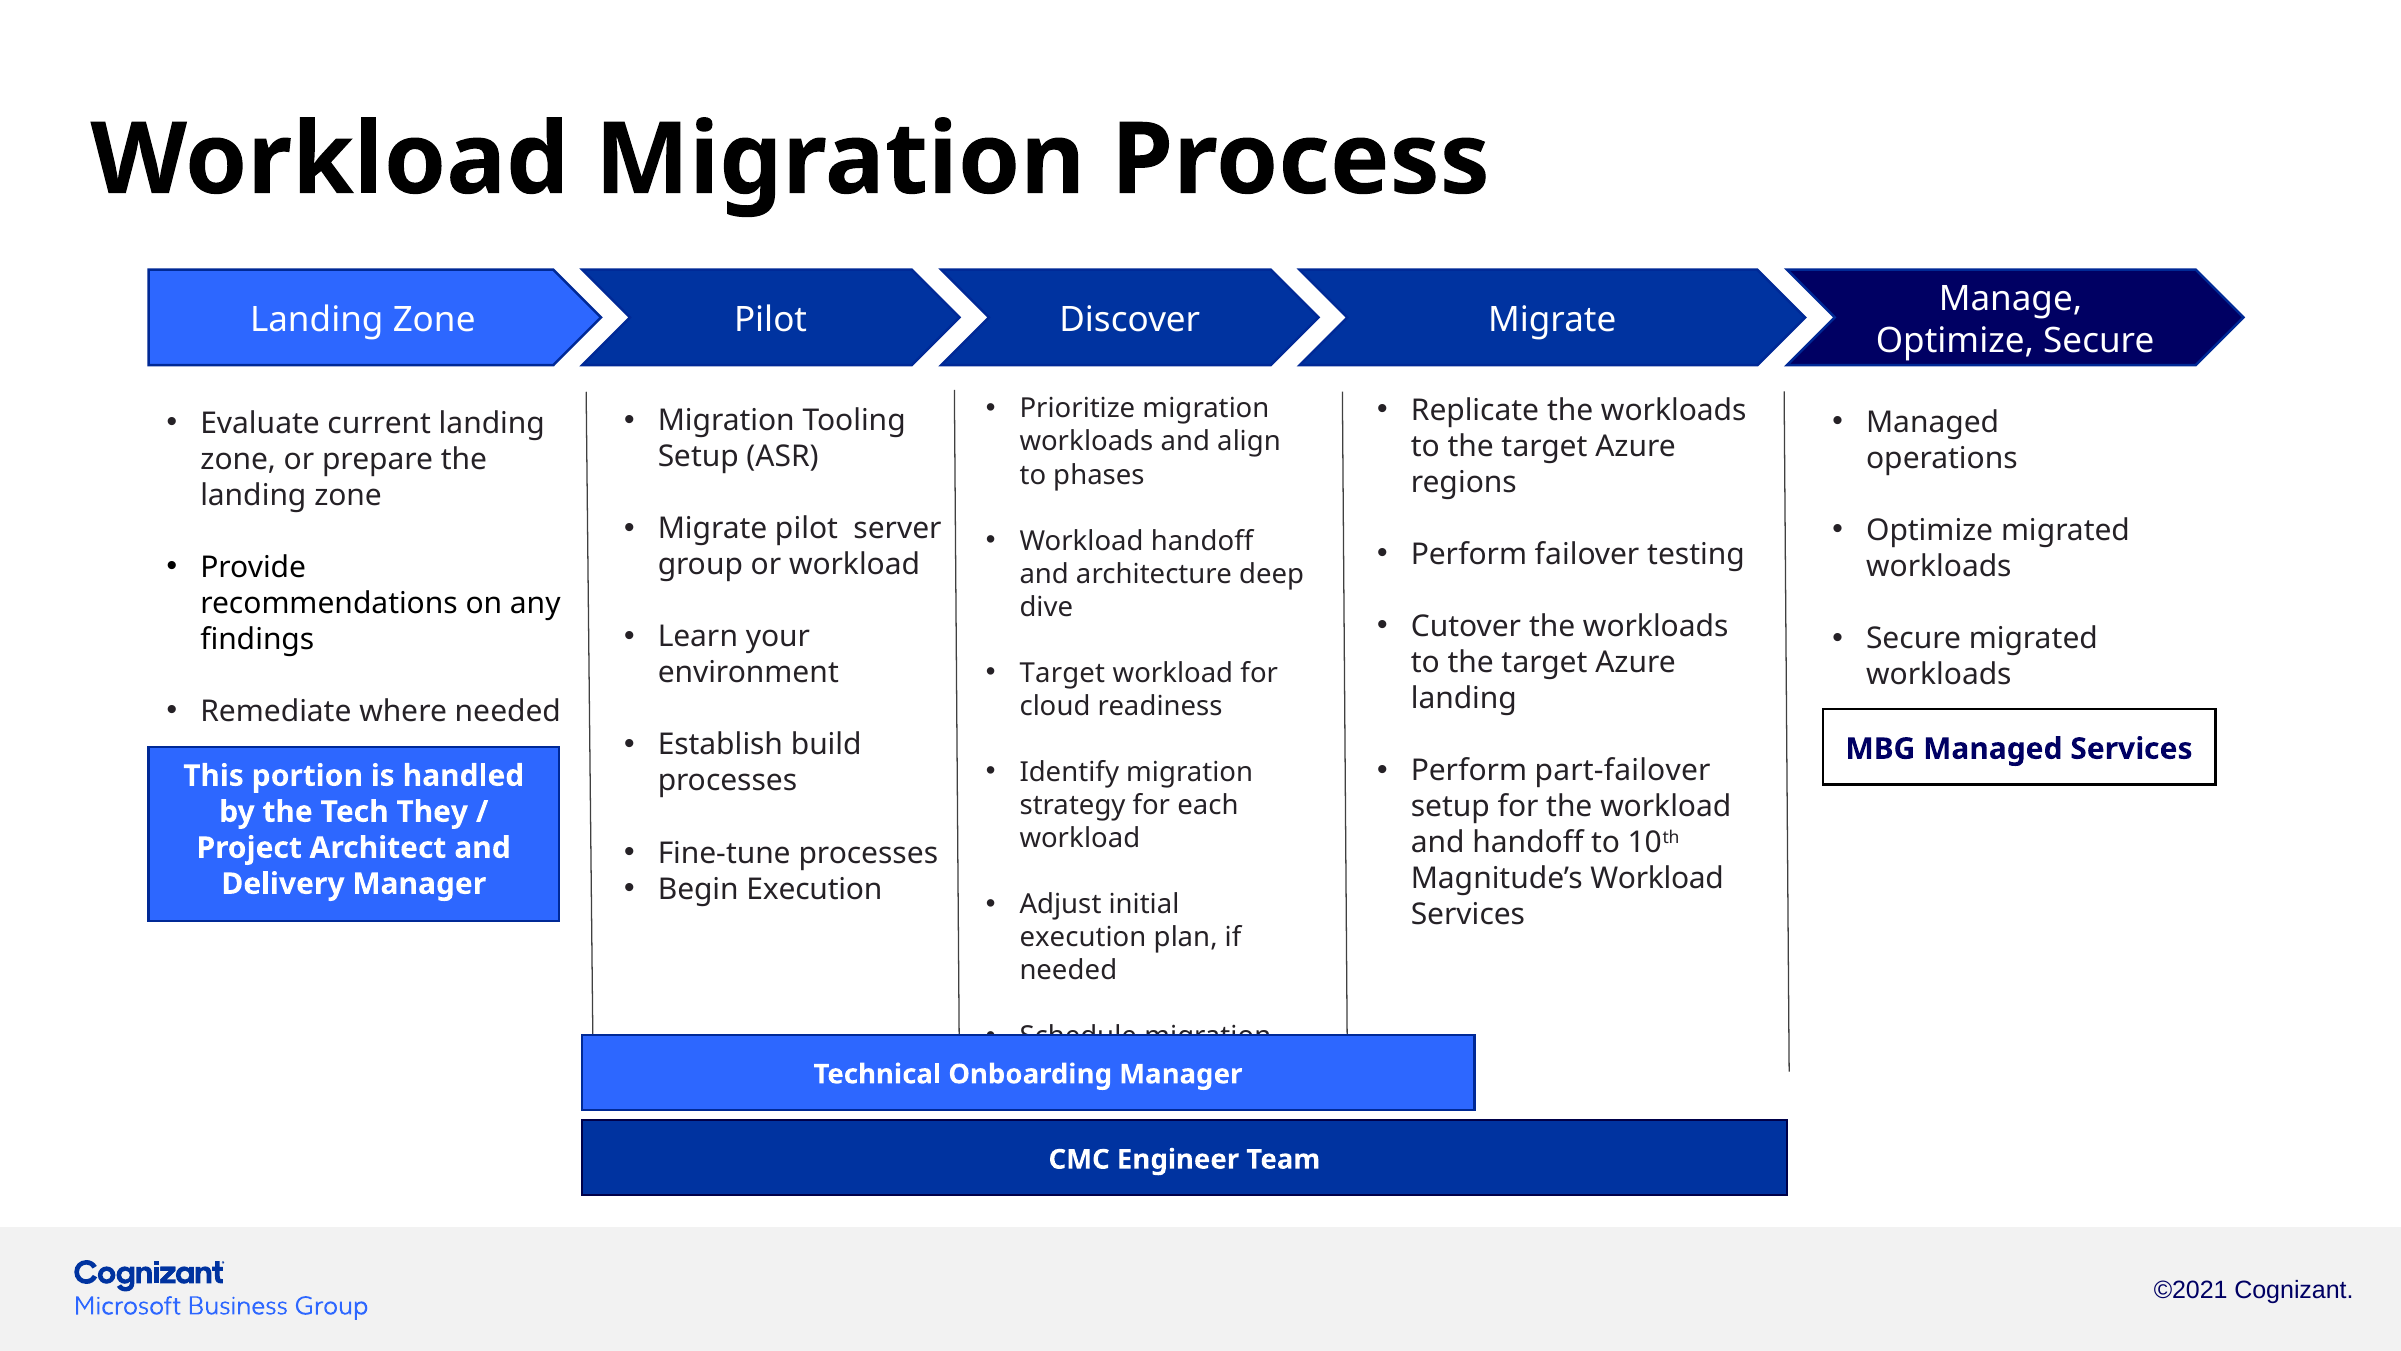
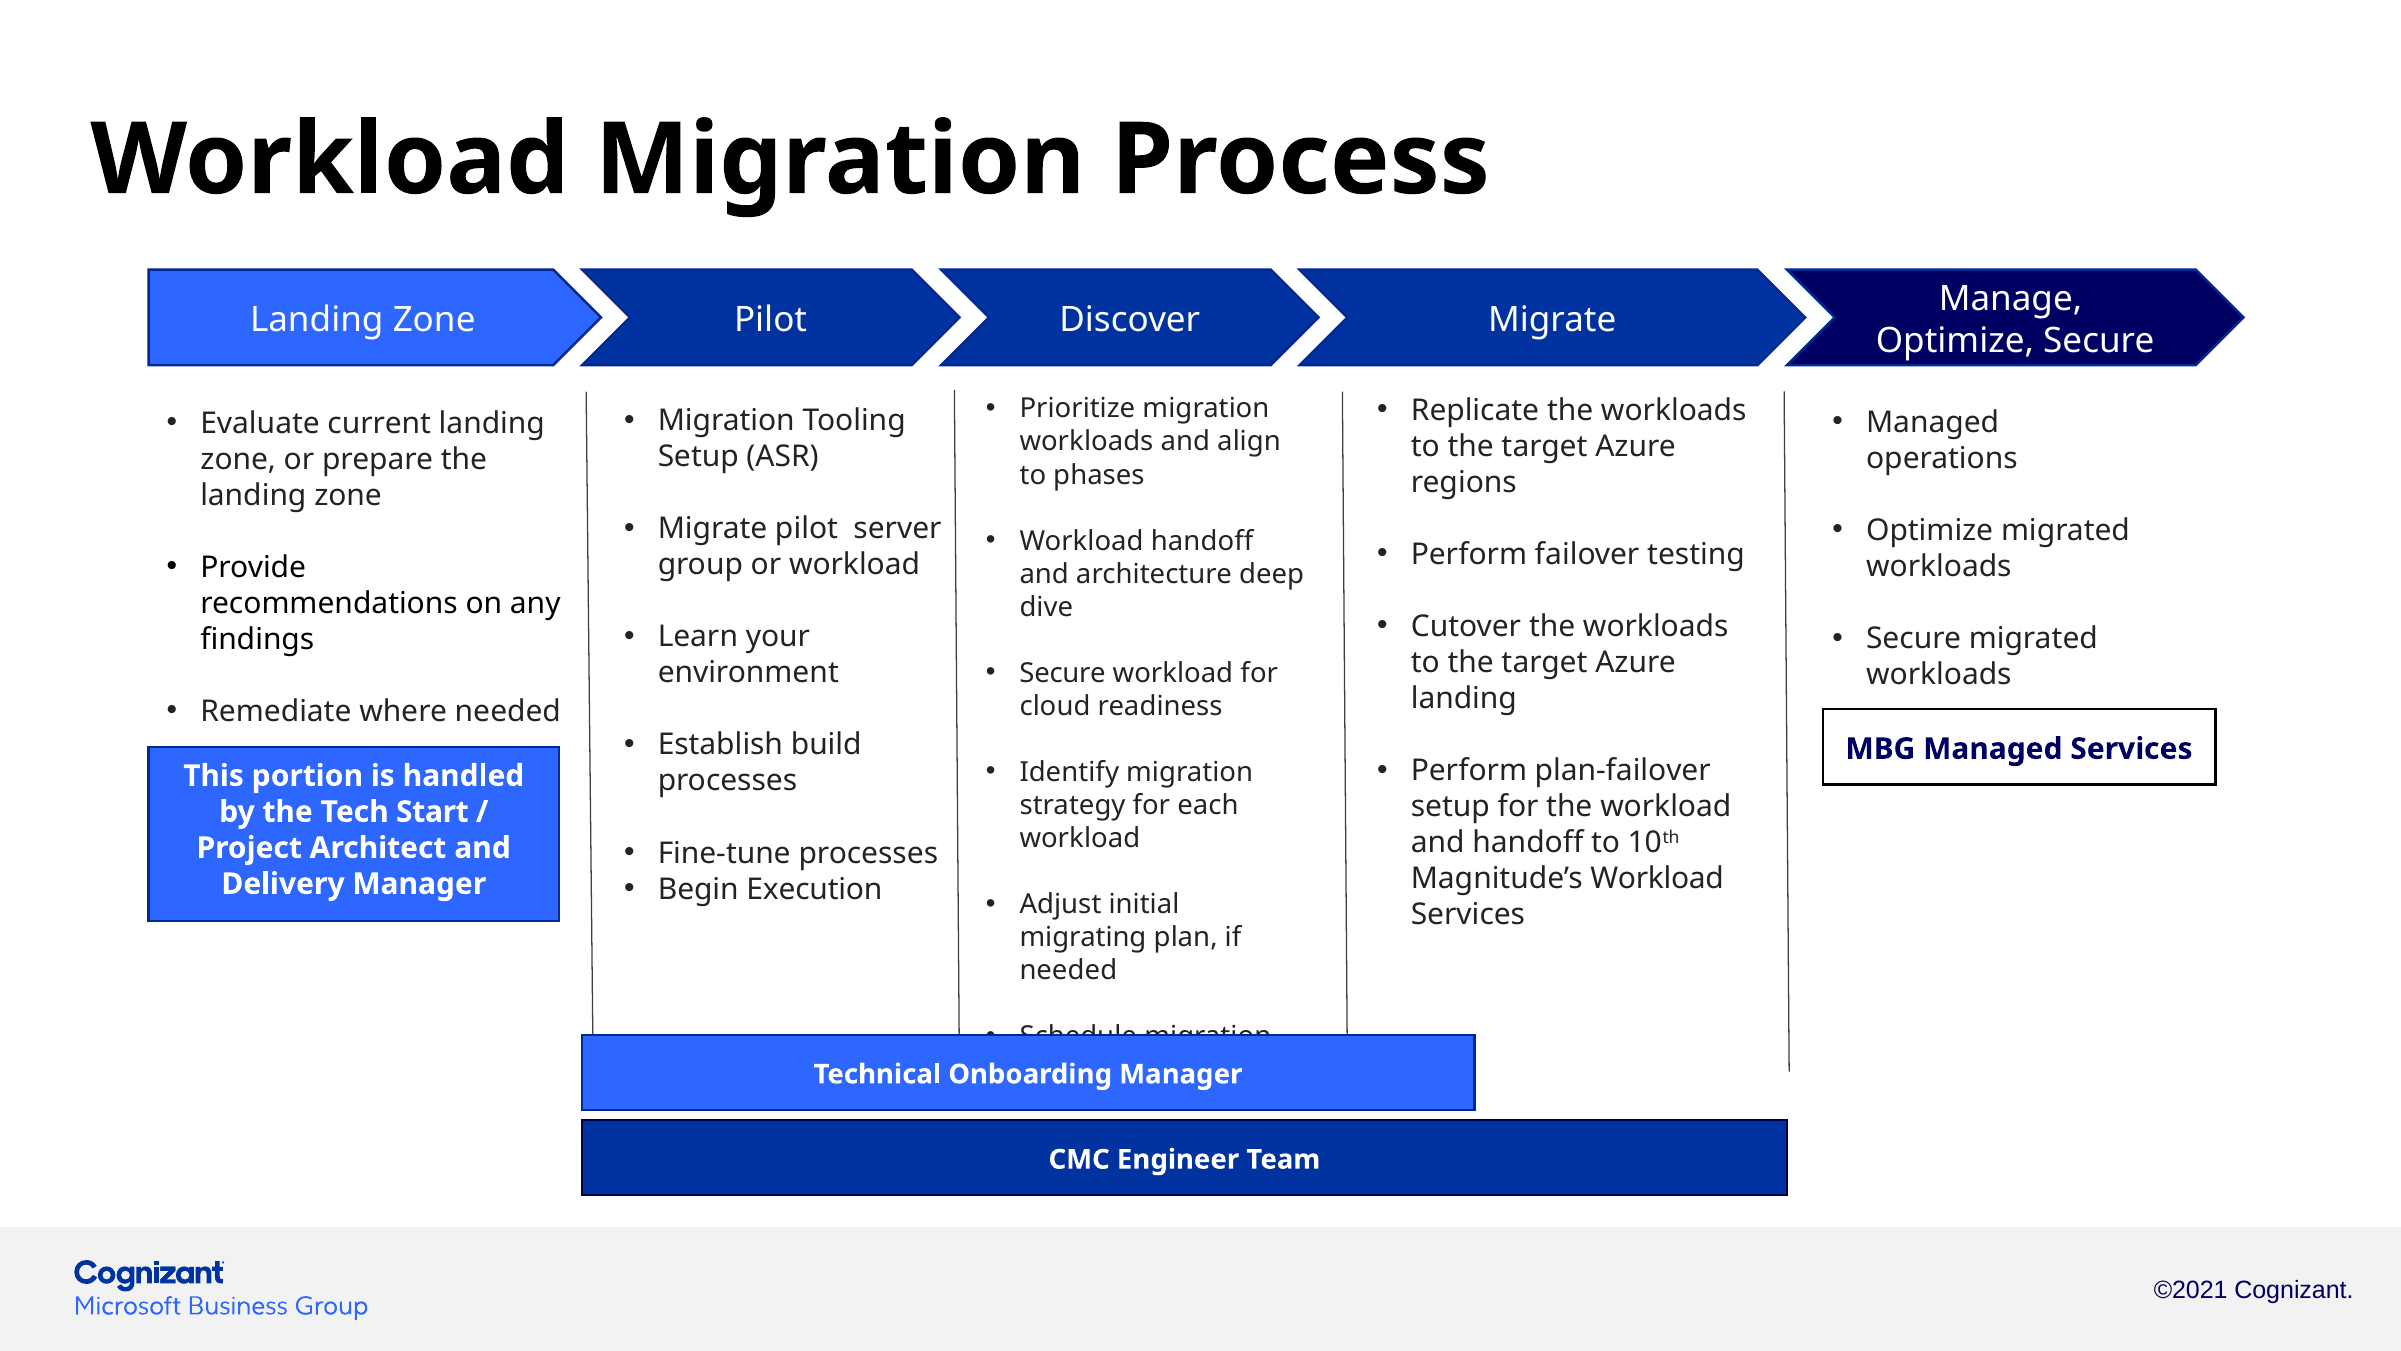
Target: Target -> Secure (1063, 673)
part-failover: part-failover -> plan-failover (1623, 771)
They: They -> Start (432, 812)
execution: execution -> migrating (1083, 937)
